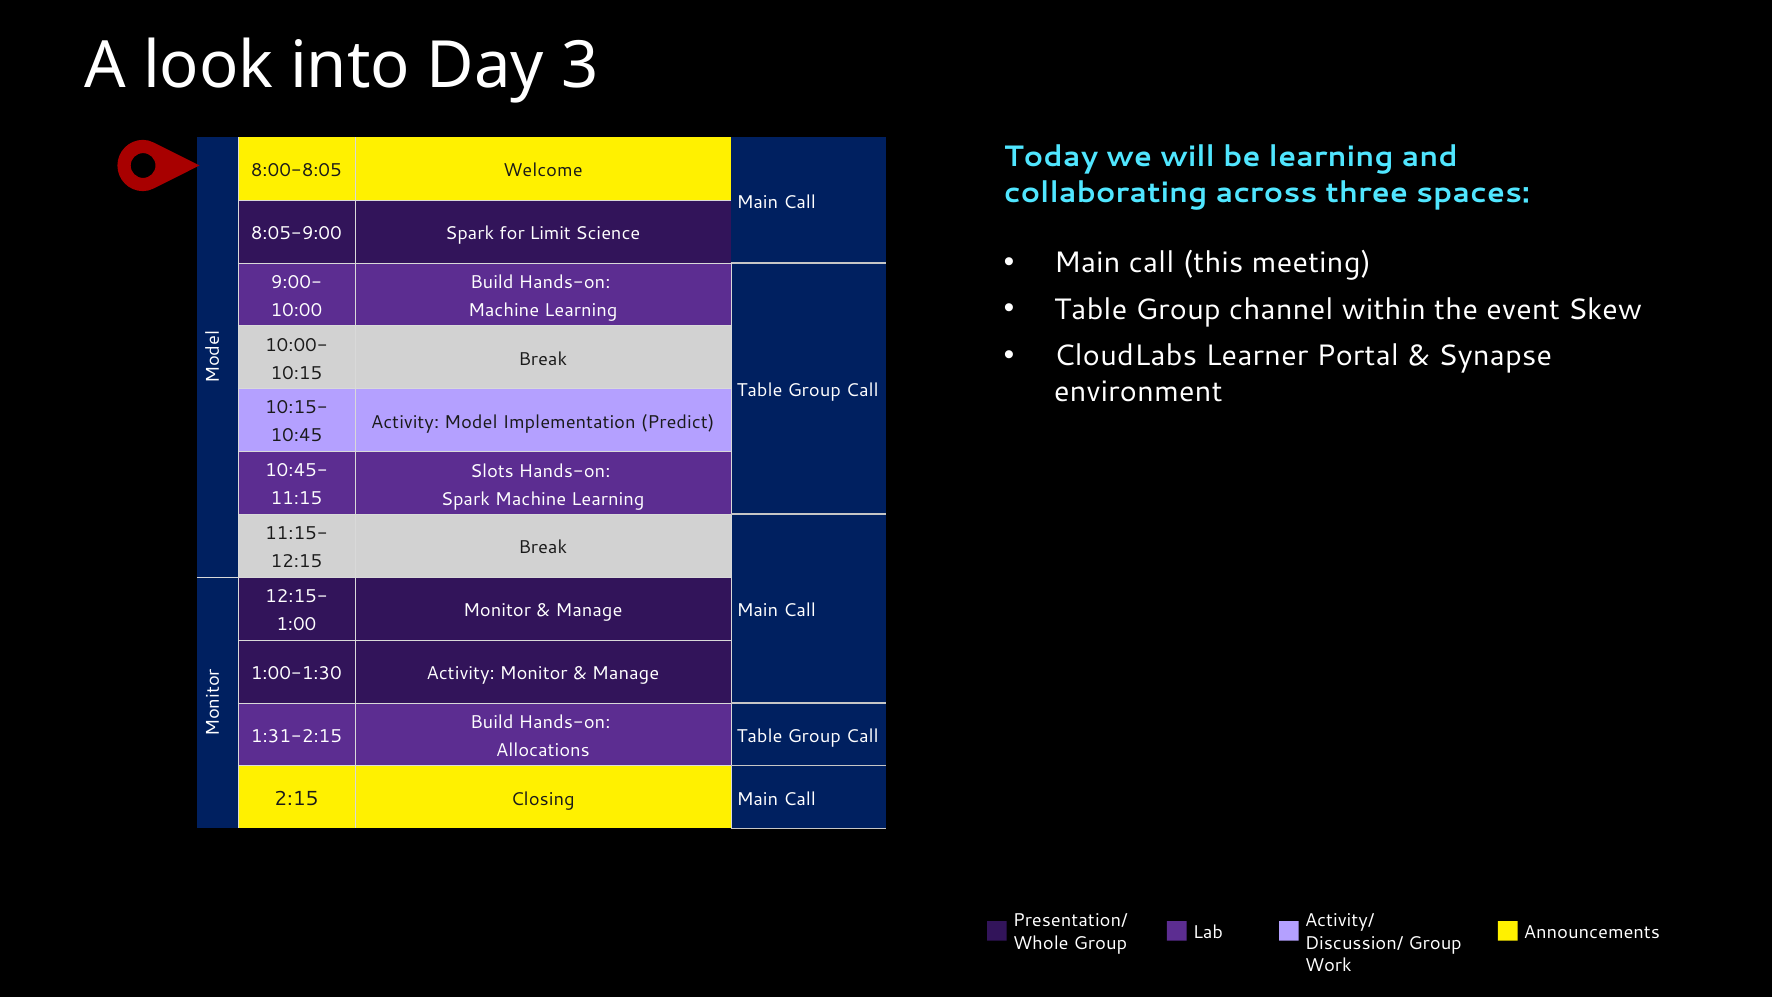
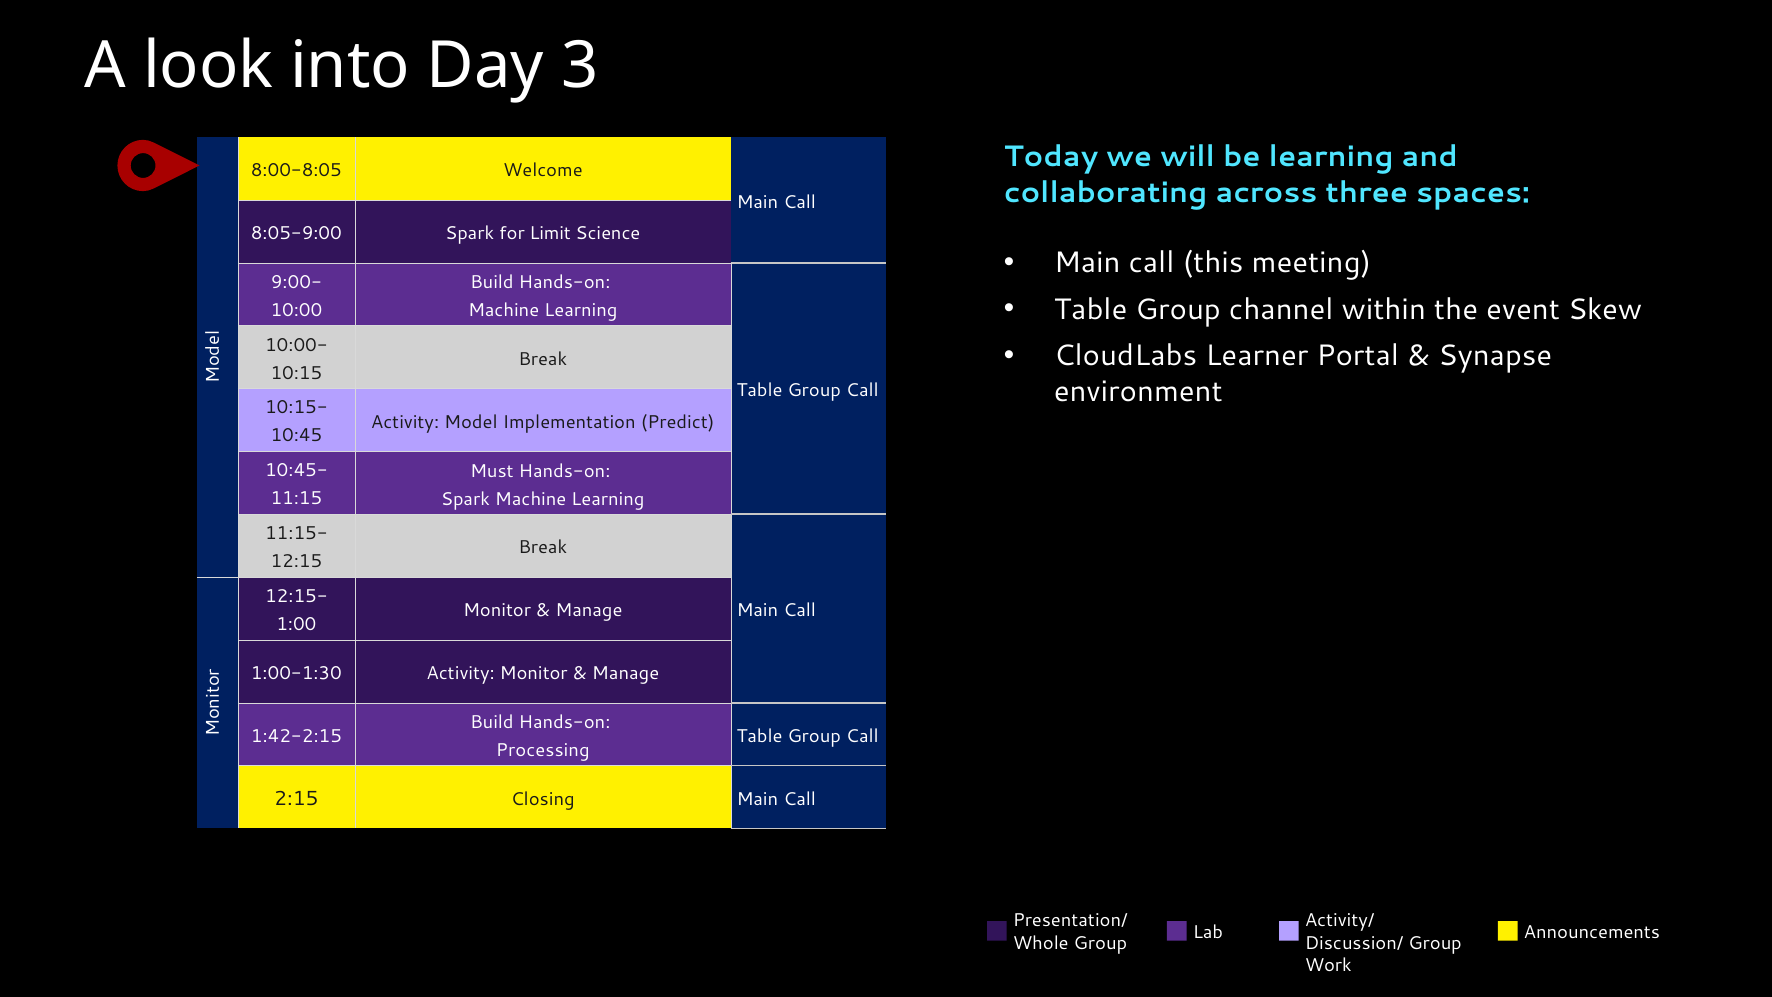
Slots: Slots -> Must (492, 471)
1:31-2:15: 1:31-2:15 -> 1:42-2:15 (296, 736)
Allocations: Allocations -> Processing (543, 750)
